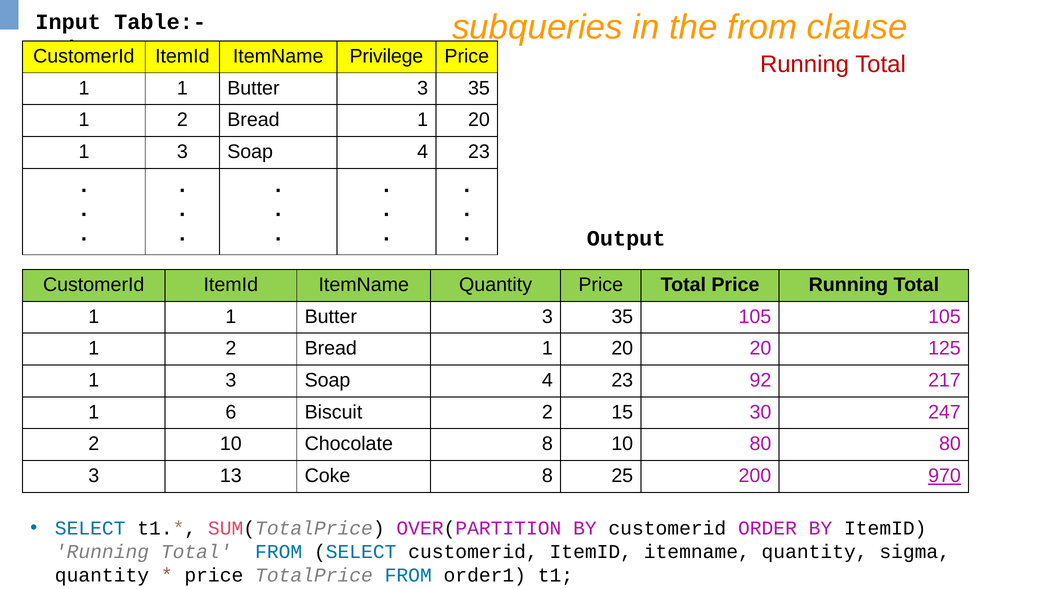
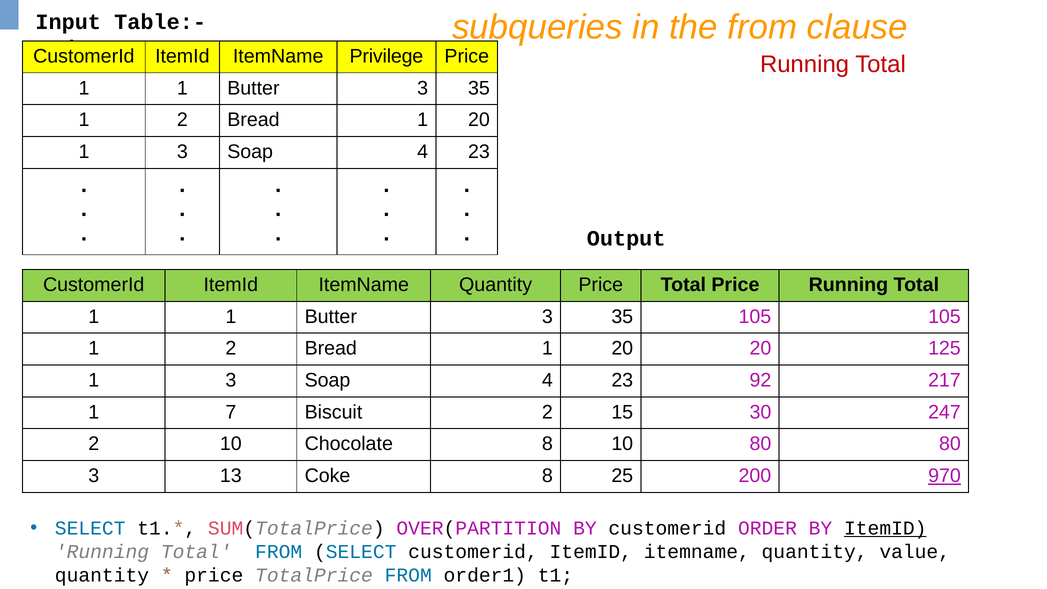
6: 6 -> 7 (231, 412)
ItemID underline: none -> present (885, 528)
sigma: sigma -> value (915, 552)
